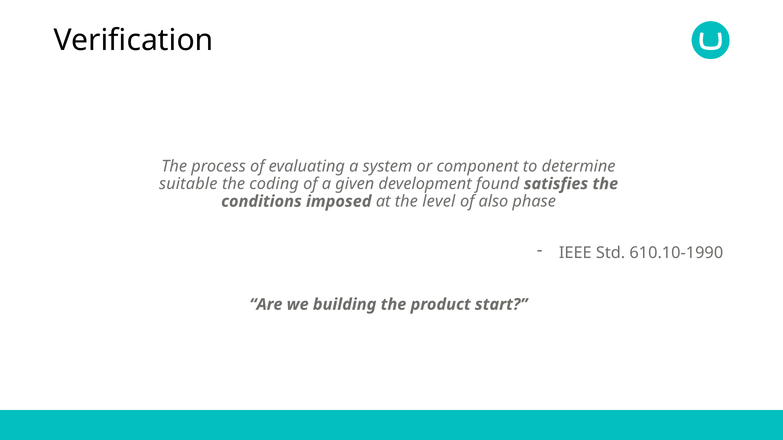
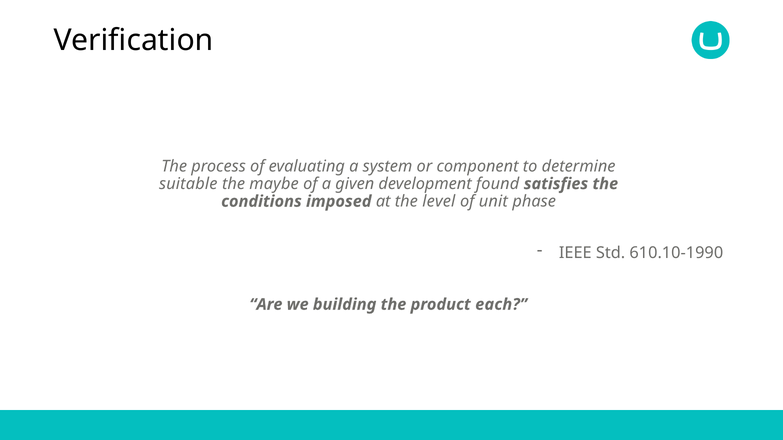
coding: coding -> maybe (274, 184)
also: also -> unit (493, 202)
start: start -> each (501, 305)
